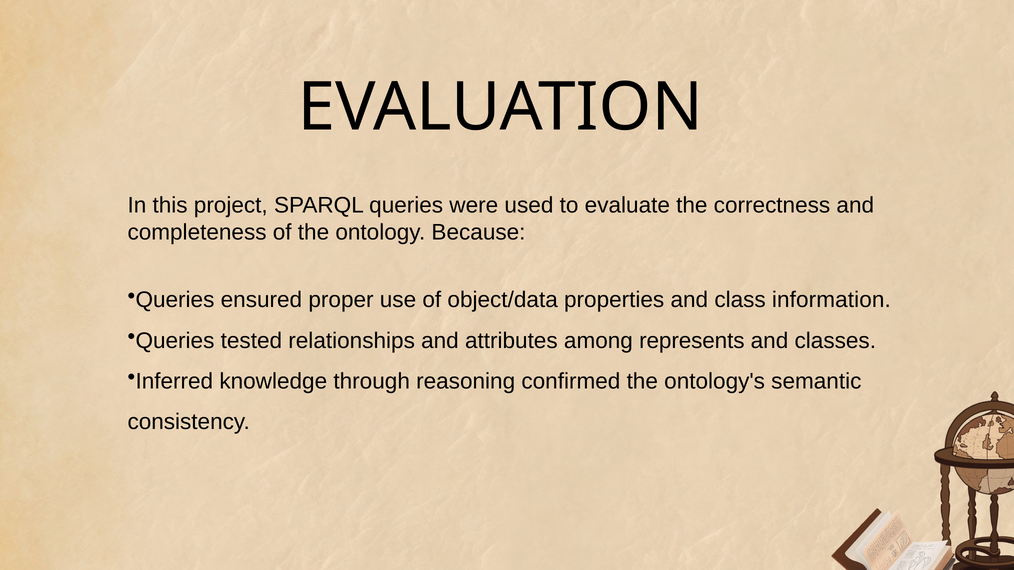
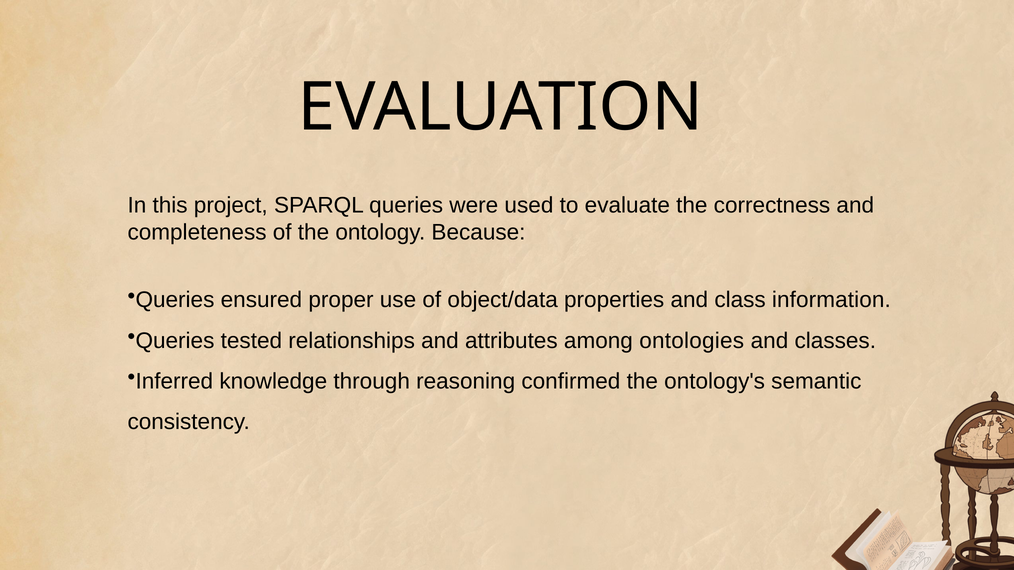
represents: represents -> ontologies (692, 341)
